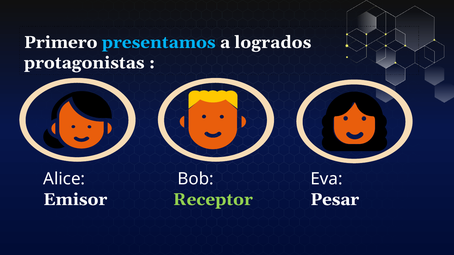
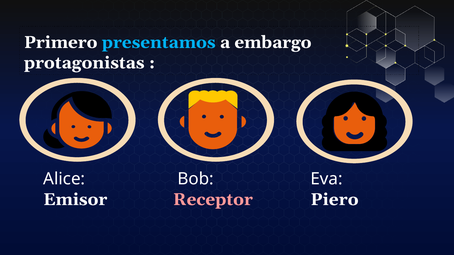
logrados: logrados -> embargo (273, 42)
Receptor colour: light green -> pink (213, 200)
Pesar: Pesar -> Piero (335, 200)
